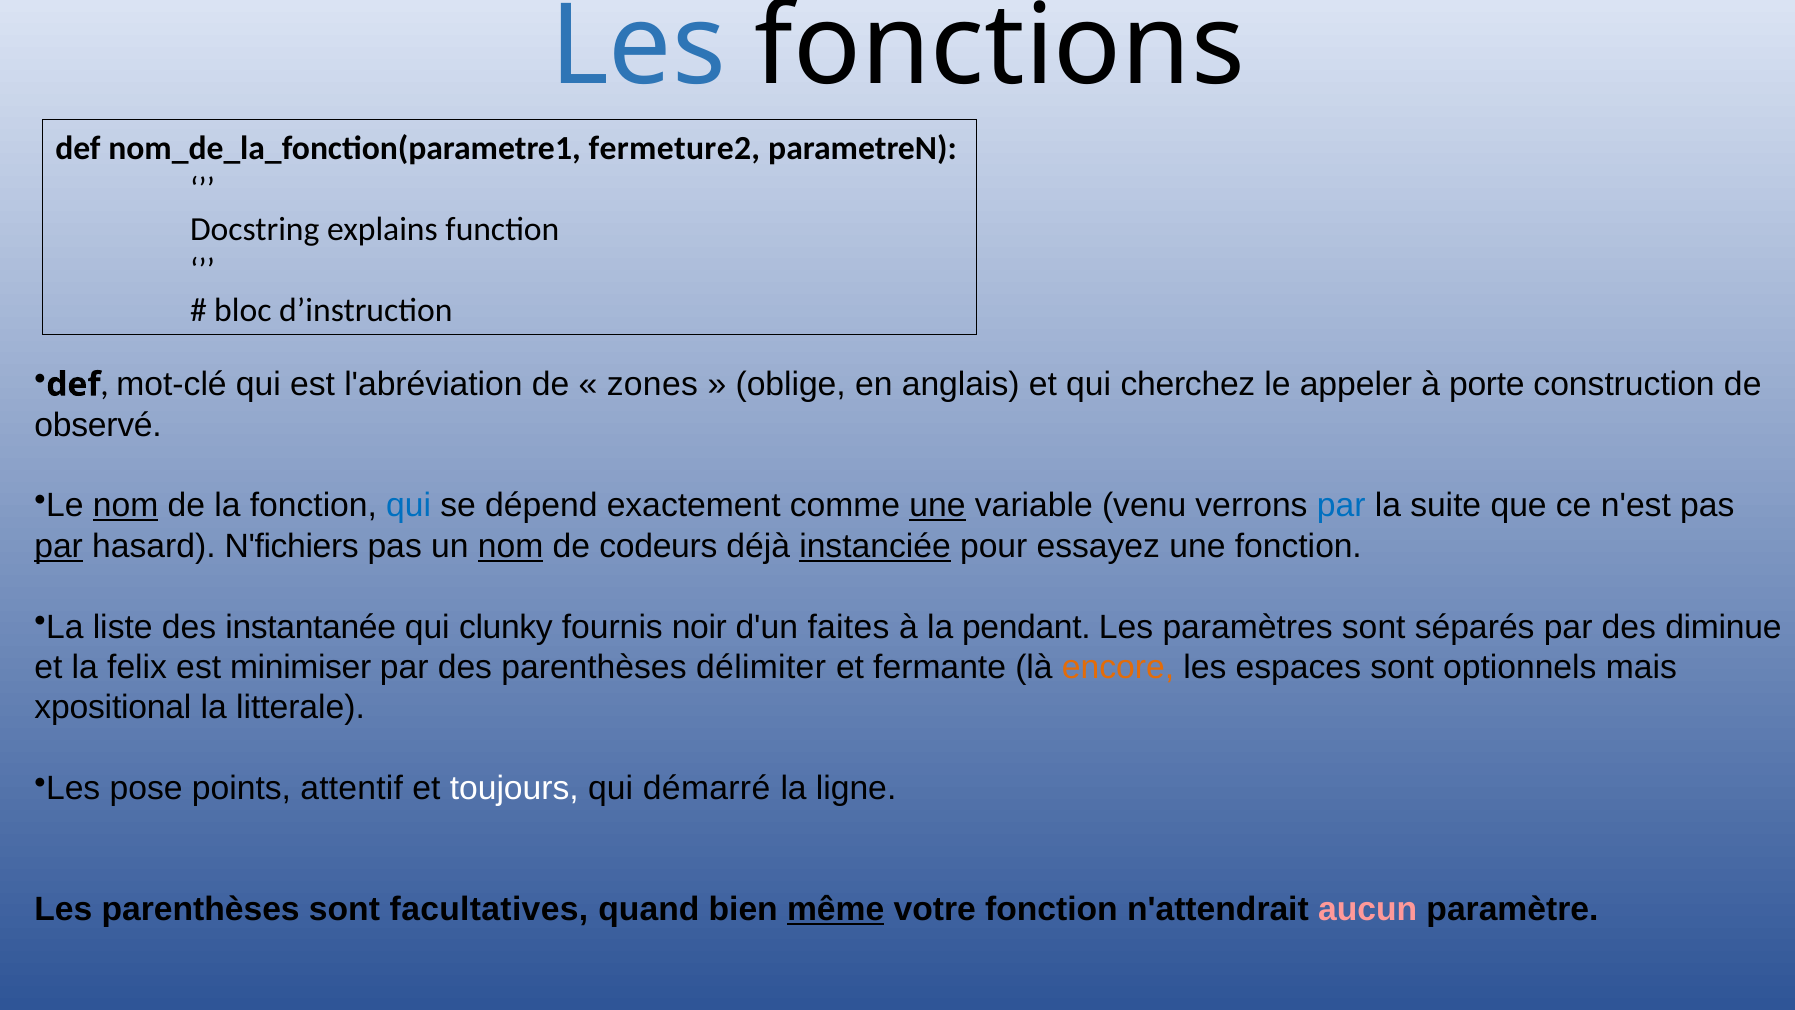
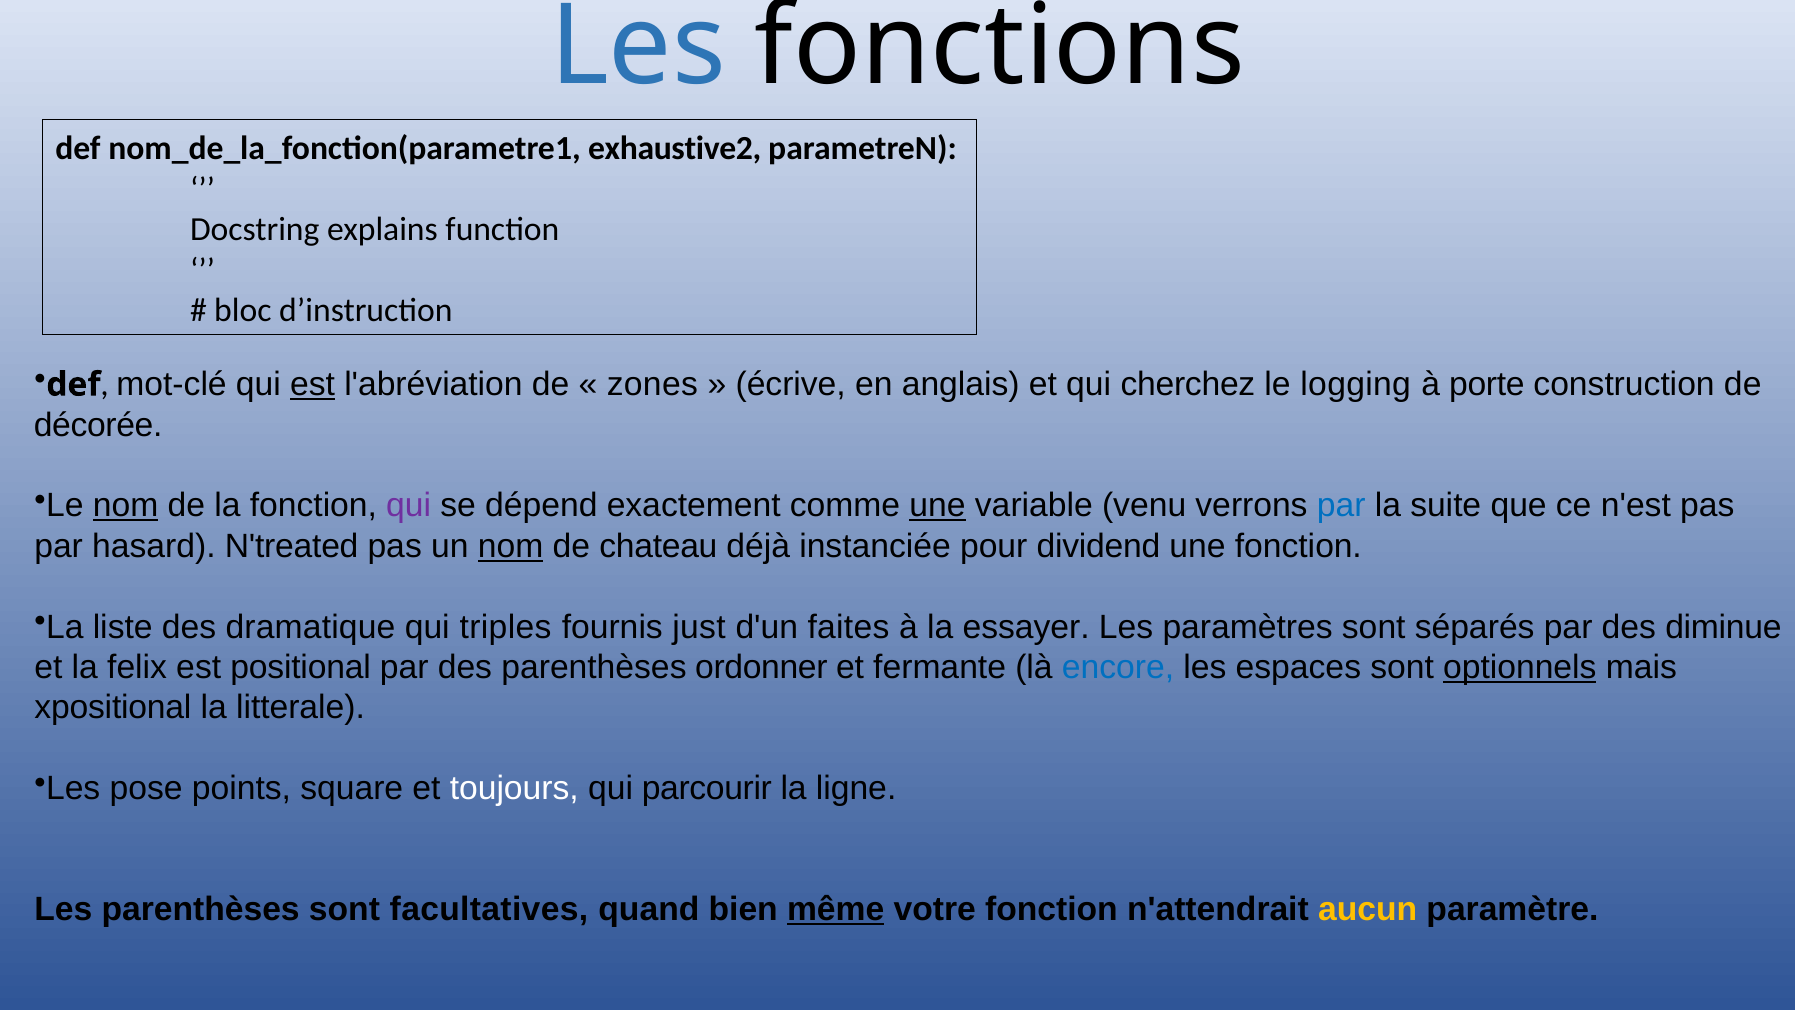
fermeture2: fermeture2 -> exhaustive2 (675, 149)
est underline: none -> present (313, 384)
oblige: oblige -> écrive (791, 384)
appeler: appeler -> logging (1356, 384)
observé: observé -> décorée (98, 425)
qui colour: blue -> purple (409, 506)
par underline: present -> none (59, 546)
N'fichiers: N'fichiers -> N'treated (292, 546)
codeurs: codeurs -> chateau (658, 546)
instanciée underline: present -> none (875, 546)
essayez: essayez -> dividend (1098, 546)
instantanée: instantanée -> dramatique (310, 627)
clunky: clunky -> triples (506, 627)
noir: noir -> just (699, 627)
pendant: pendant -> essayer (1026, 627)
minimiser: minimiser -> positional (301, 667)
délimiter: délimiter -> ordonner (761, 667)
encore colour: orange -> blue (1118, 667)
optionnels underline: none -> present (1520, 667)
attentif: attentif -> square (352, 788)
démarré: démarré -> parcourir (707, 788)
aucun colour: pink -> yellow (1368, 909)
